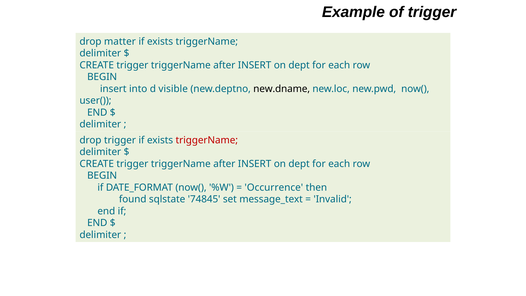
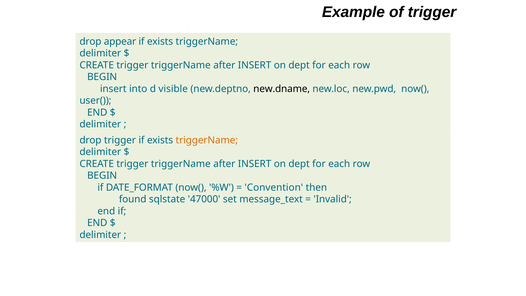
matter: matter -> appear (120, 41)
triggerName colour: red -> orange (207, 140)
Occurrence: Occurrence -> Convention (274, 187)
74845: 74845 -> 47000 (204, 199)
